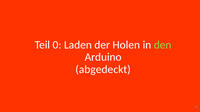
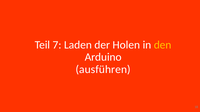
0: 0 -> 7 (57, 45)
den colour: light green -> yellow (163, 45)
abgedeckt: abgedeckt -> ausführen (103, 70)
